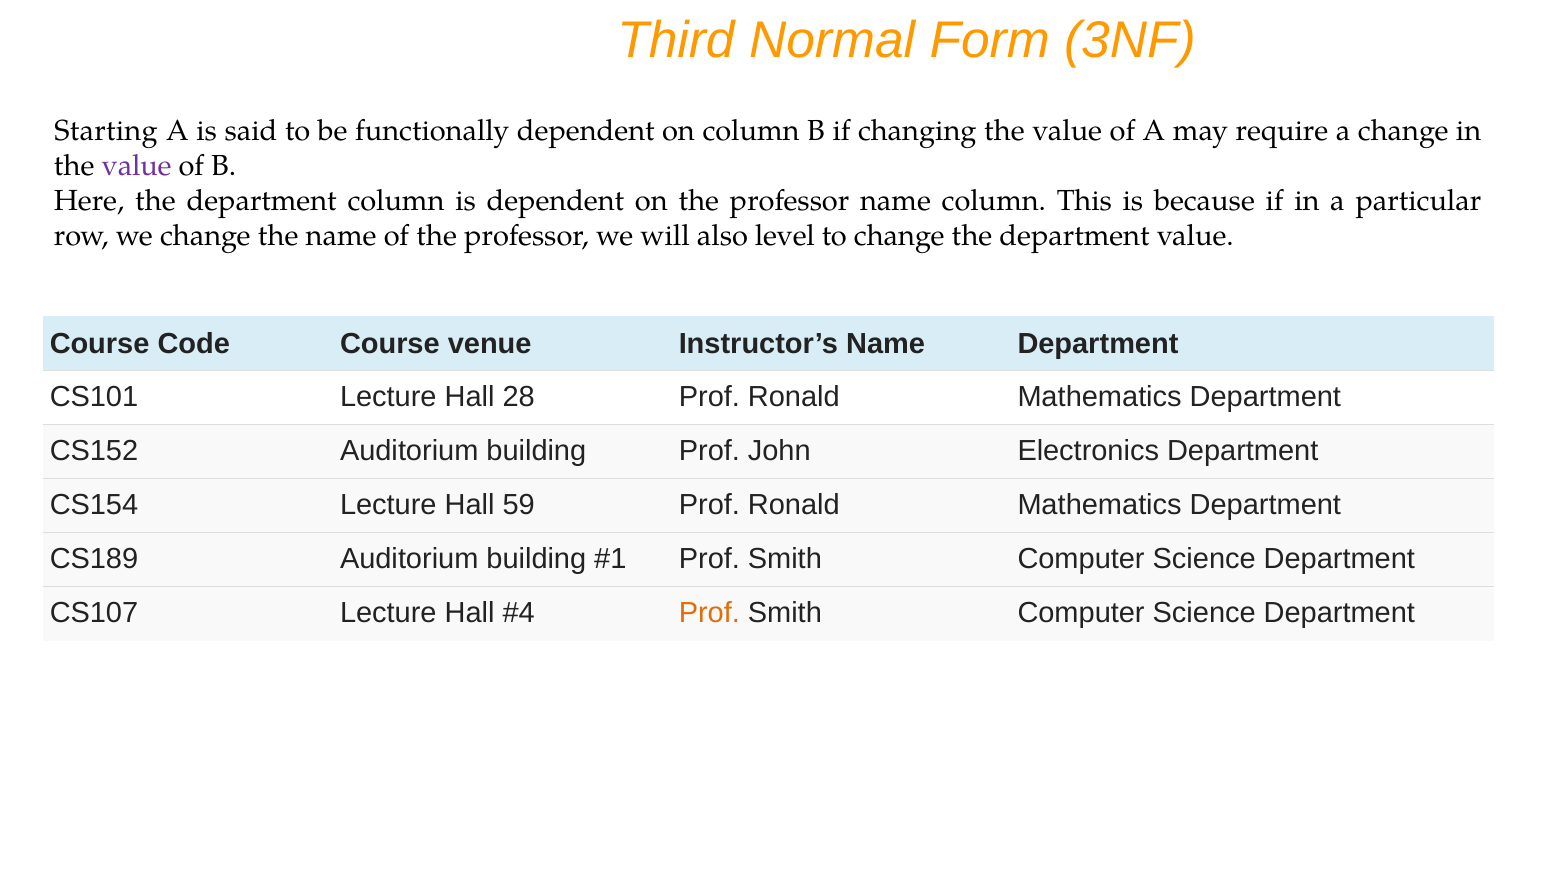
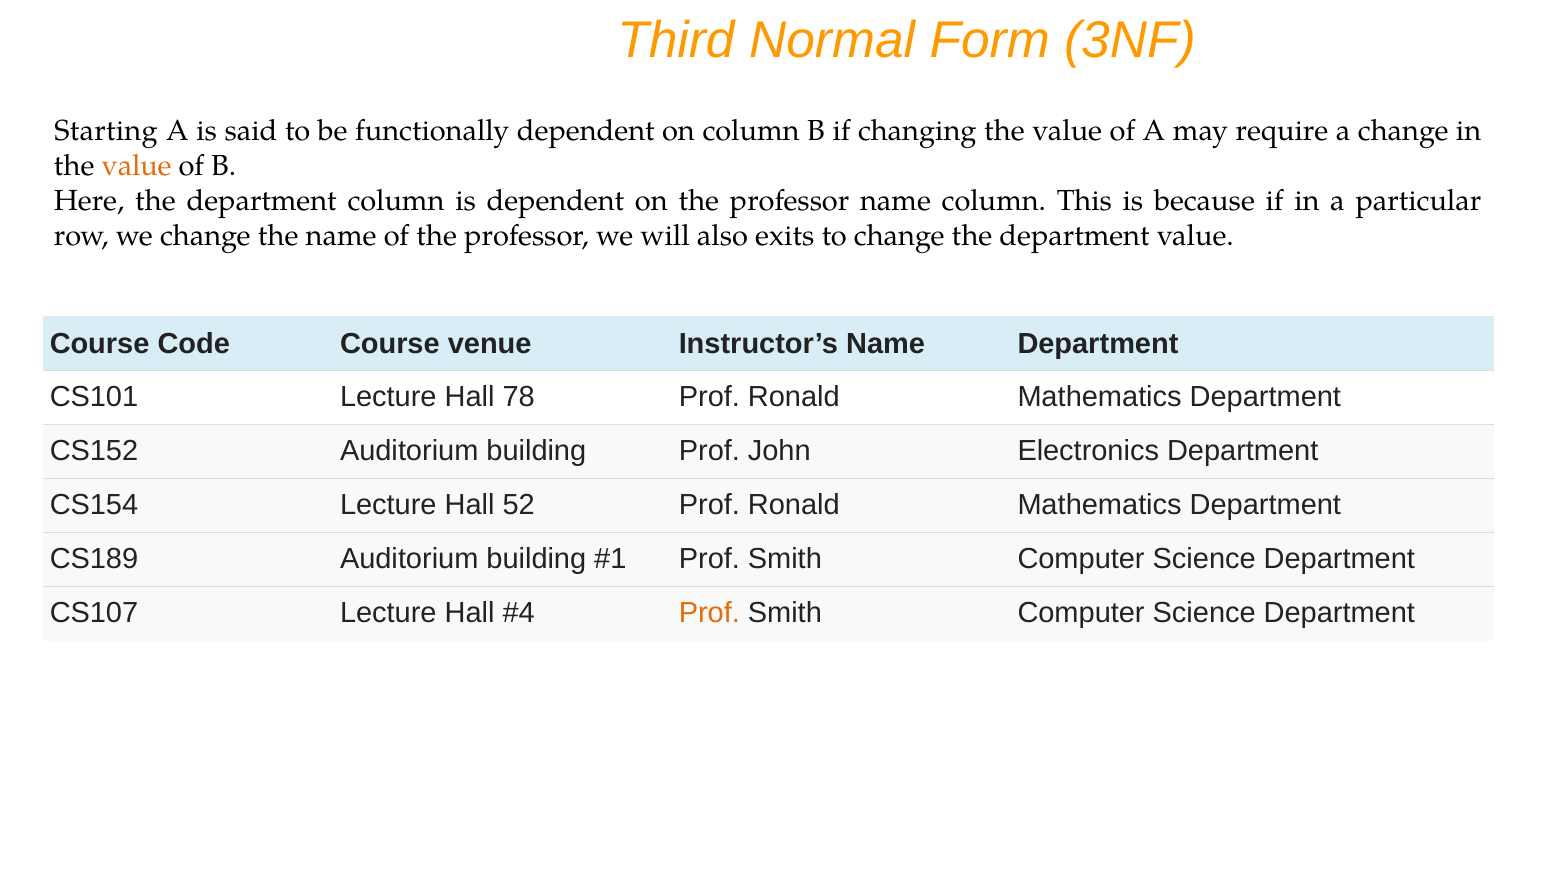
value colour: purple -> orange (137, 166)
level: level -> exits (785, 236)
28: 28 -> 78 (519, 397)
59: 59 -> 52 (519, 505)
